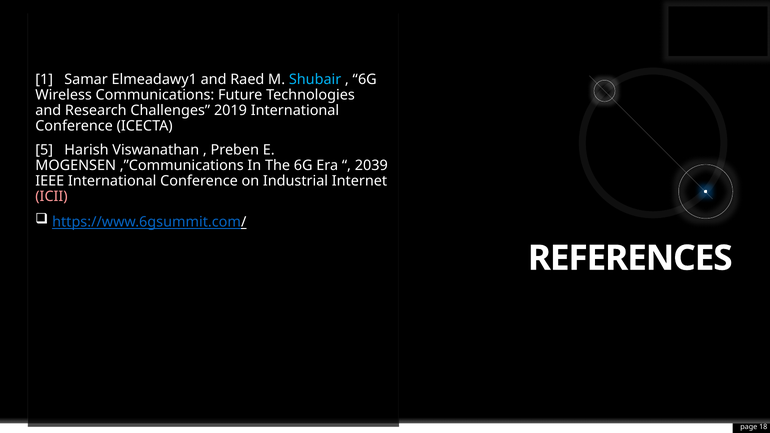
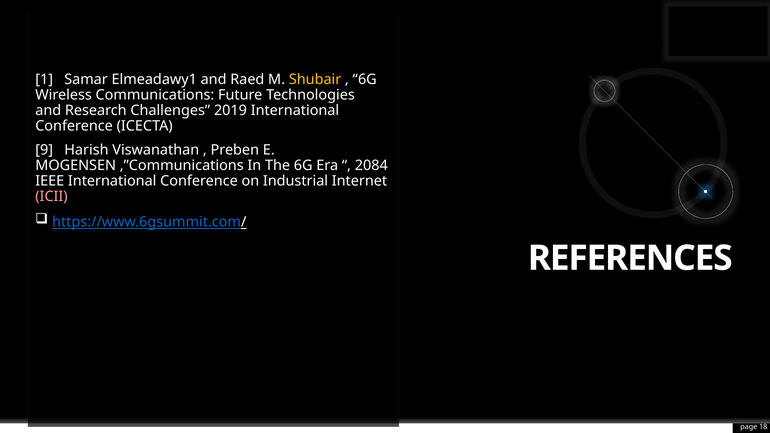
Shubair colour: light blue -> yellow (315, 79)
5: 5 -> 9 (44, 150)
2039: 2039 -> 2084 (371, 165)
